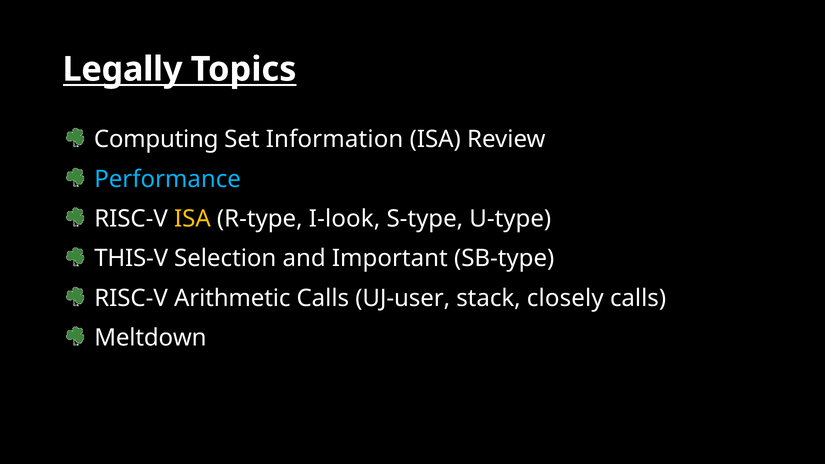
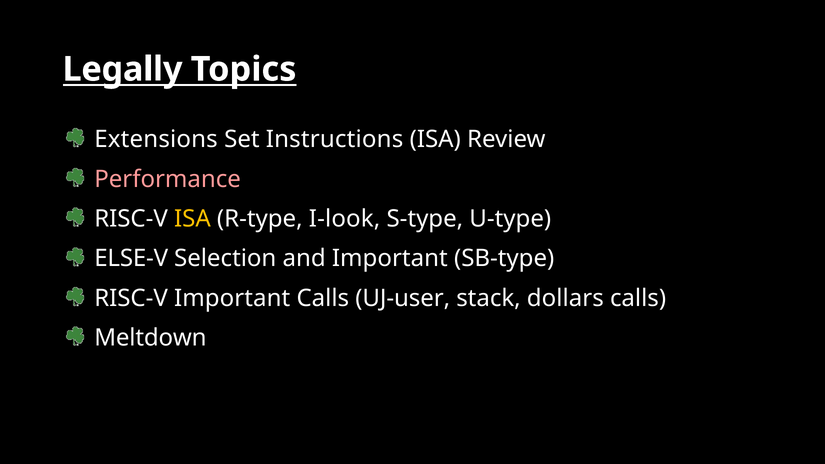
Computing: Computing -> Extensions (156, 139)
Information: Information -> Instructions (335, 139)
Performance colour: light blue -> pink (168, 179)
THIS-V: THIS-V -> ELSE-V (131, 259)
RISC-V Arithmetic: Arithmetic -> Important (232, 298)
closely: closely -> dollars (565, 298)
